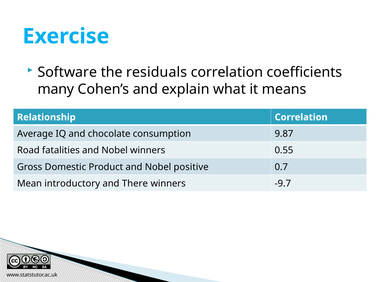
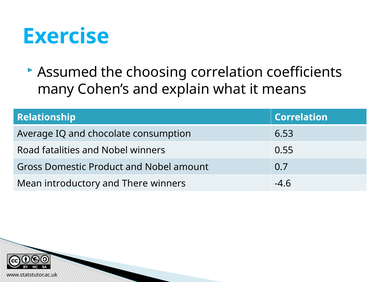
Software: Software -> Assumed (67, 72)
residuals: residuals -> choosing (157, 72)
9.87: 9.87 -> 6.53 (284, 134)
positive: positive -> amount (191, 167)
-9.7: -9.7 -> -4.6 (283, 183)
